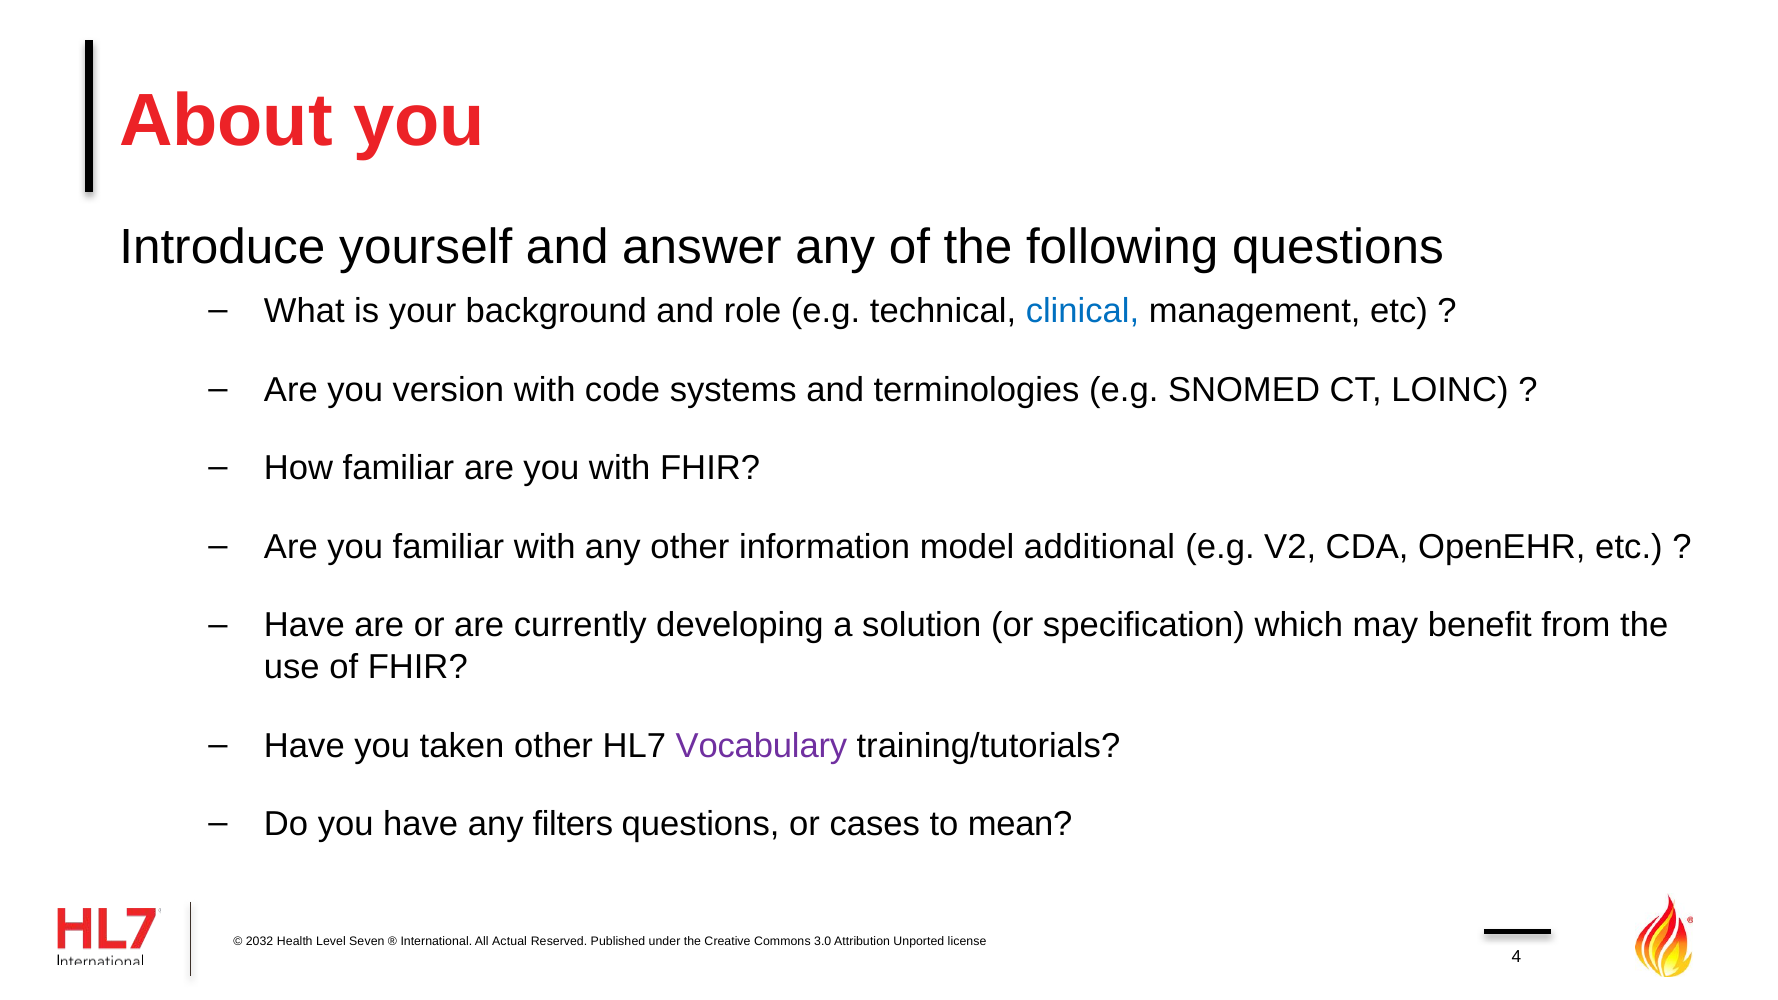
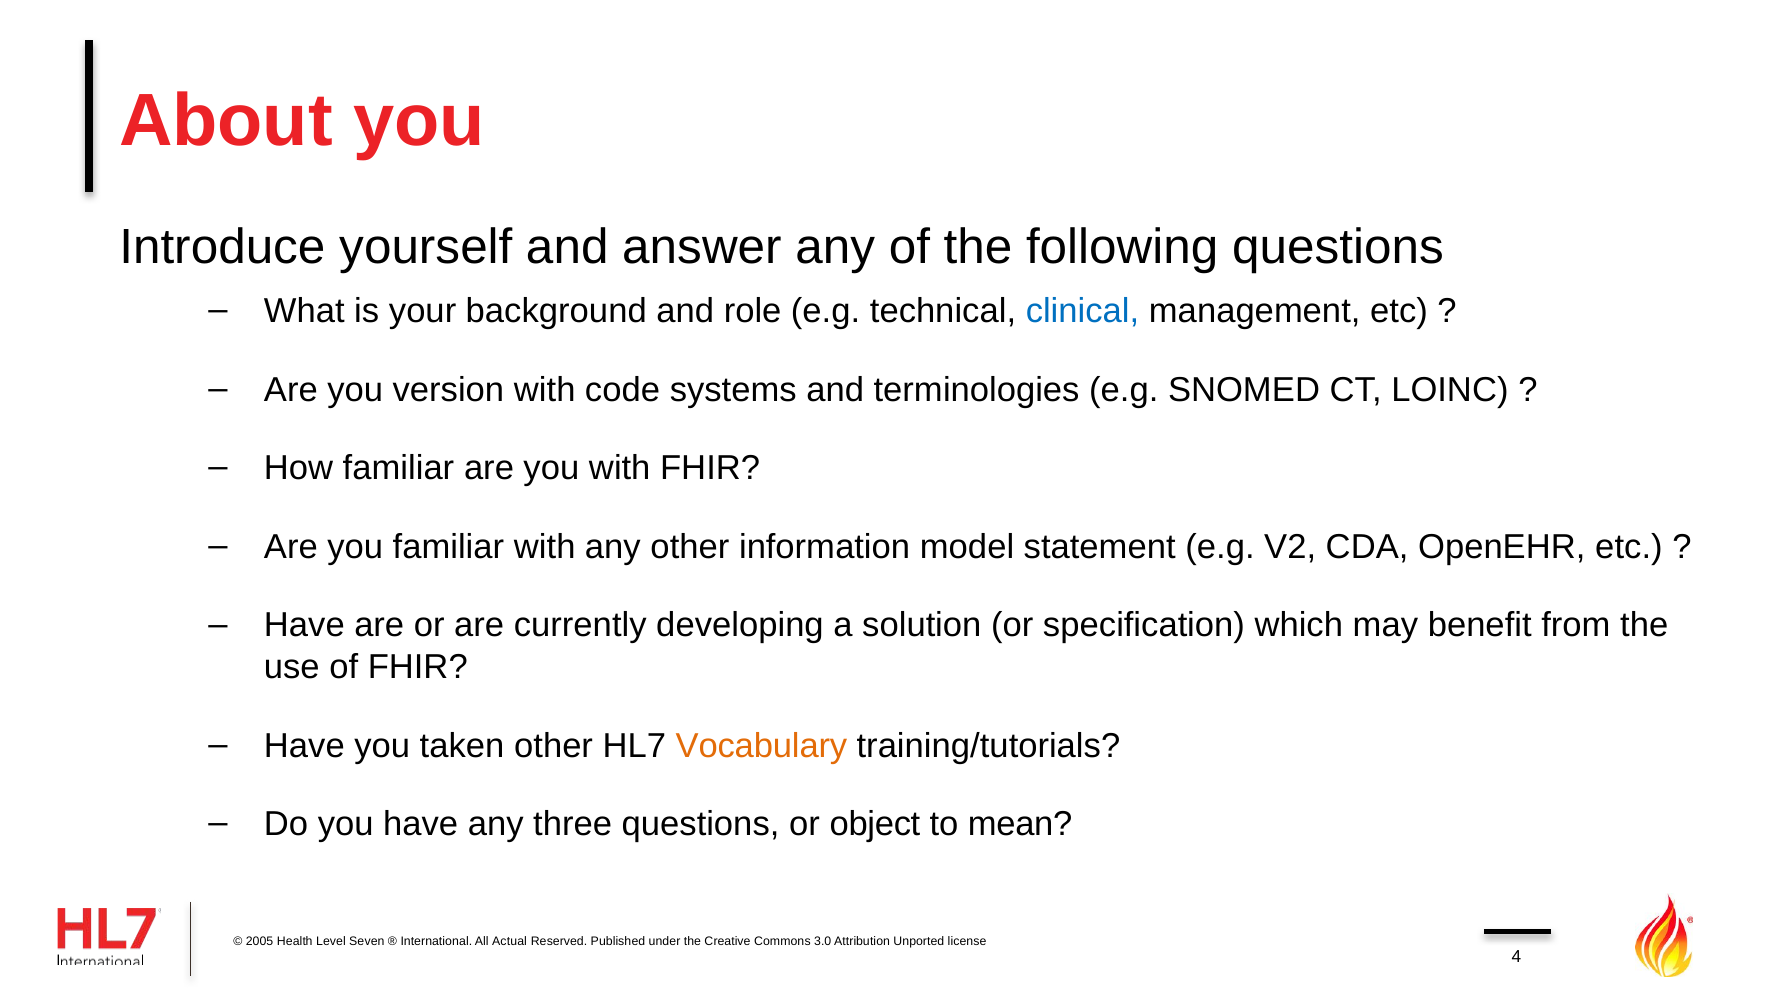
additional: additional -> statement (1100, 547)
Vocabulary colour: purple -> orange (761, 746)
filters: filters -> three (573, 824)
cases: cases -> object (875, 824)
2032: 2032 -> 2005 (260, 941)
